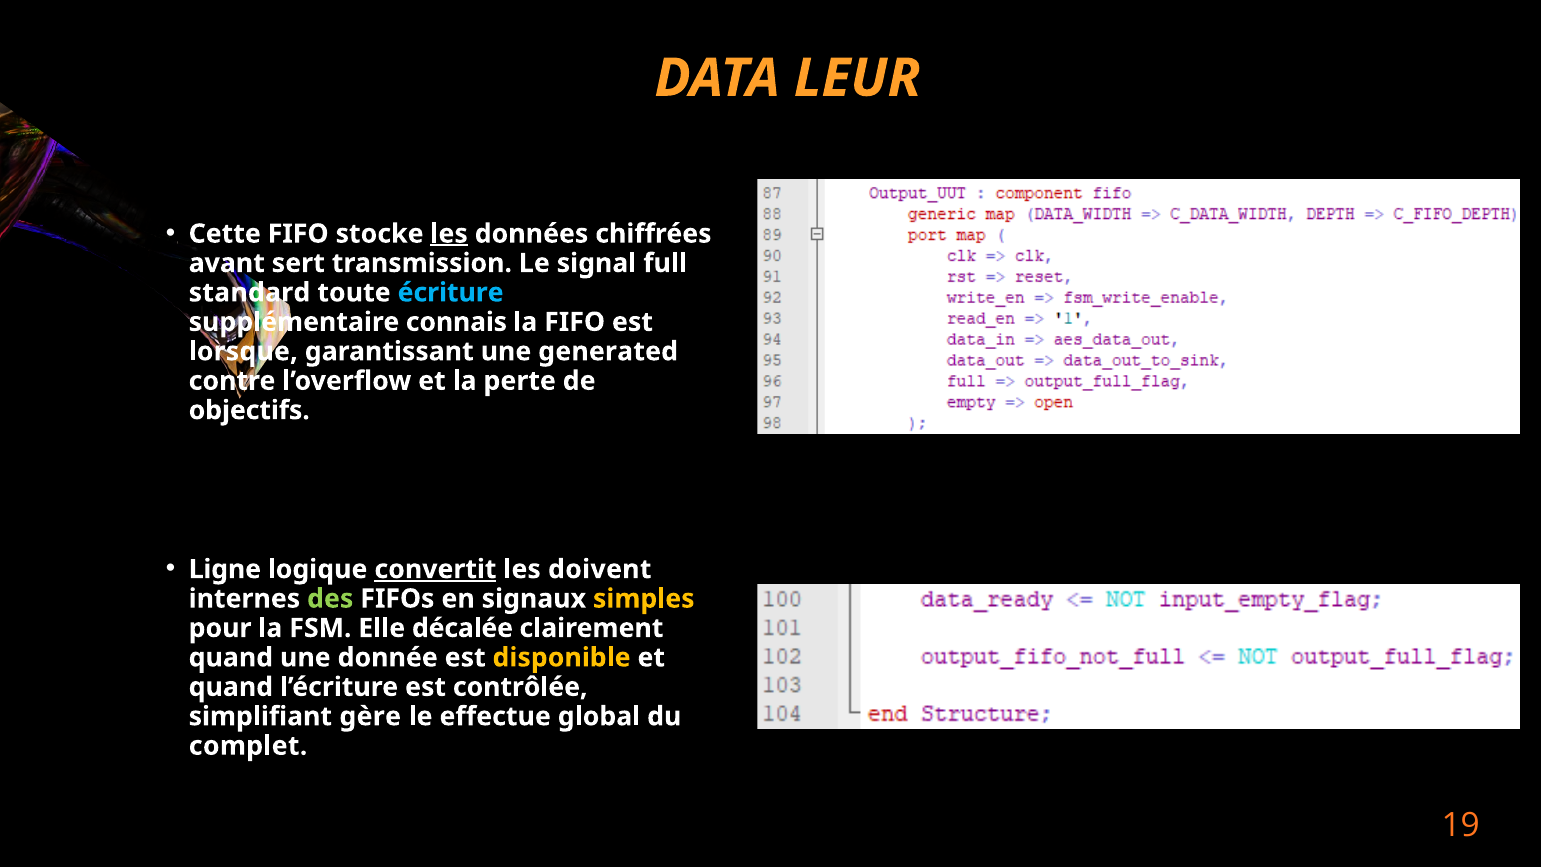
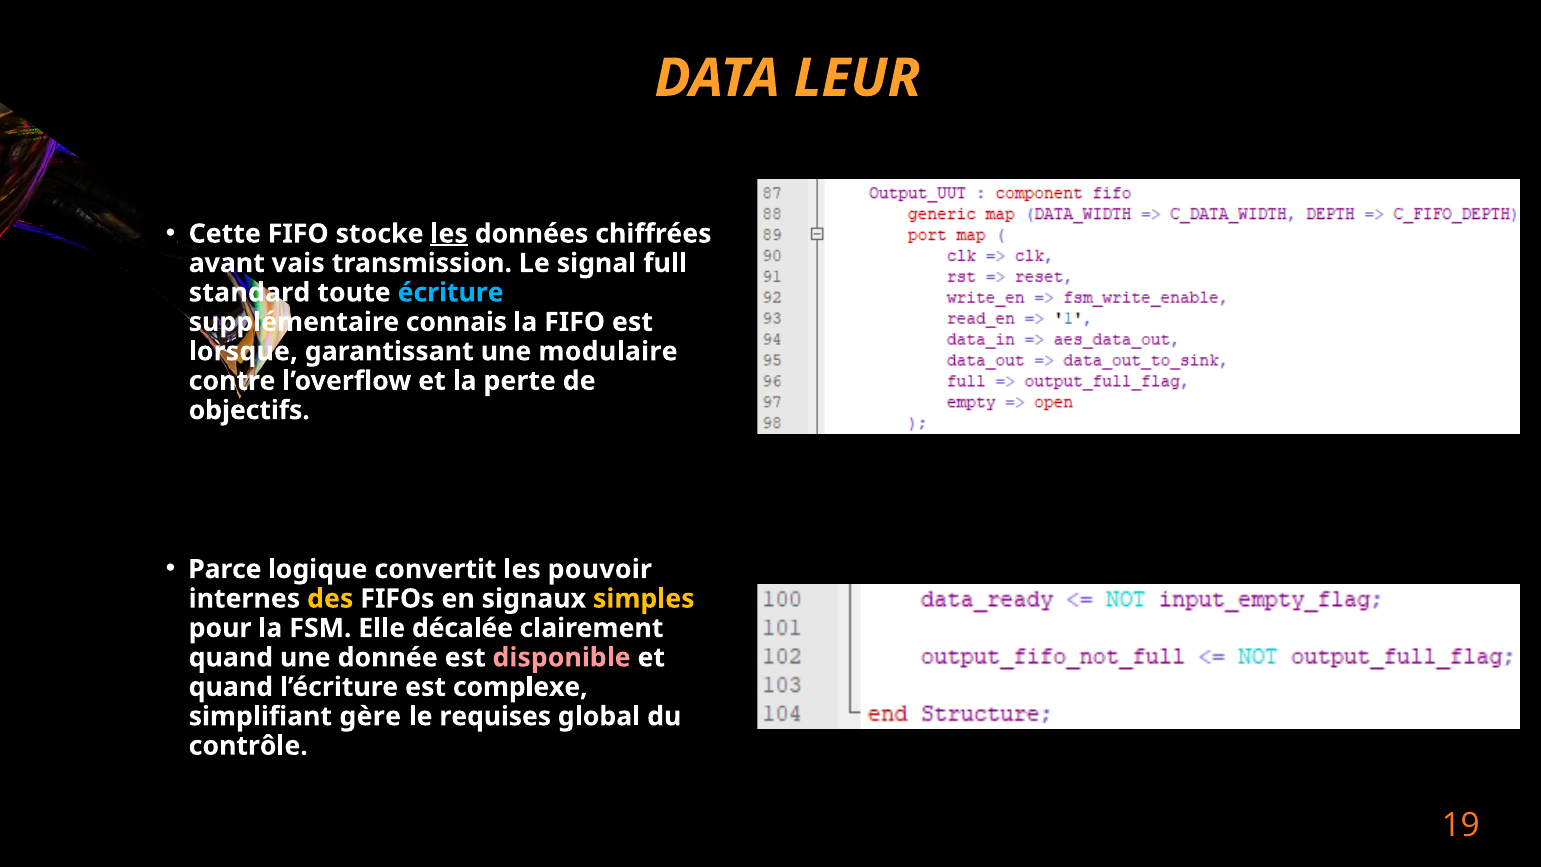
sert: sert -> vais (298, 263)
generated: generated -> modulaire (608, 351)
Ligne: Ligne -> Parce (225, 569)
convertit underline: present -> none (435, 569)
doivent: doivent -> pouvoir (600, 569)
des colour: light green -> yellow (330, 599)
disponible colour: yellow -> pink (562, 657)
contrôlée: contrôlée -> complexe (520, 687)
effectue: effectue -> requises (495, 716)
complet: complet -> contrôle (248, 746)
